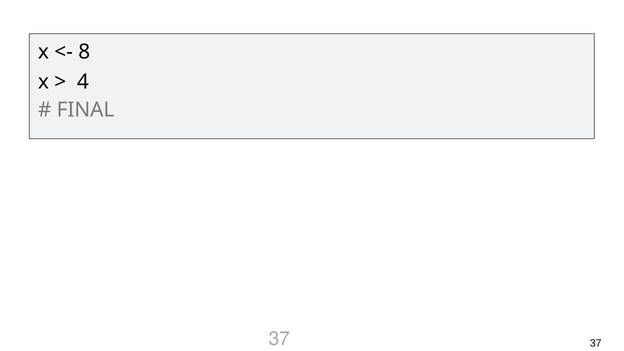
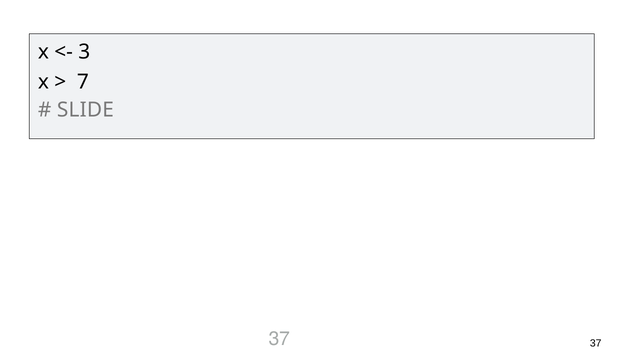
8: 8 -> 3 (84, 52)
4: 4 -> 7 (83, 82)
FINAL: FINAL -> SLIDE (85, 110)
